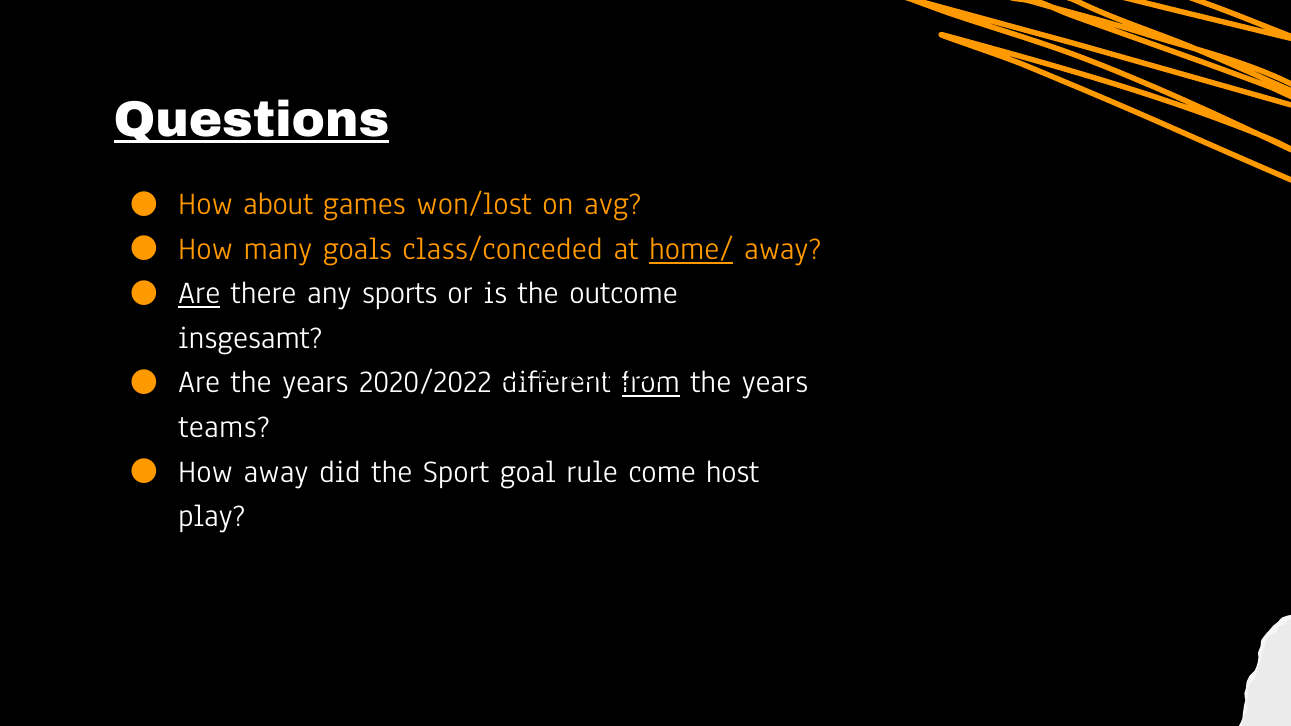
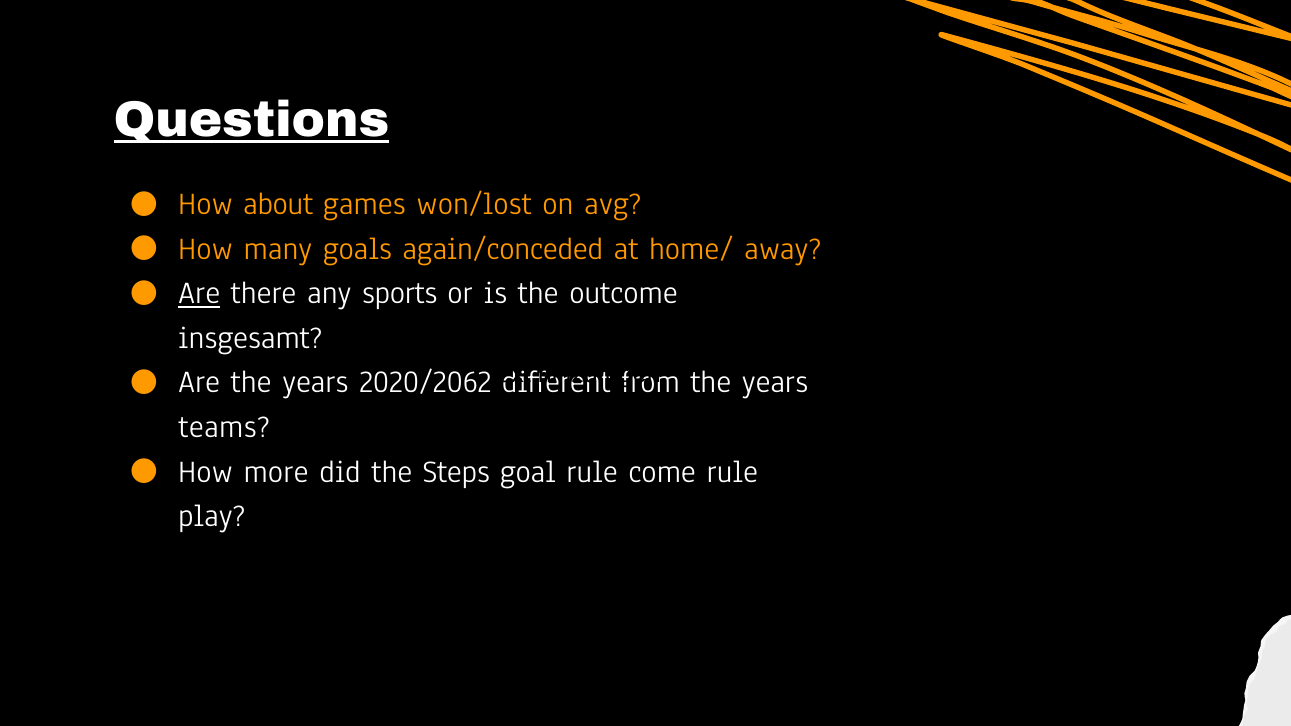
class/conceded: class/conceded -> again/conceded (503, 249)
home/ underline: present -> none (691, 249)
2020/2022: 2020/2022 -> 2020/2062 (425, 382)
from underline: present -> none (651, 382)
How away: away -> more (276, 471)
Sport: Sport -> Steps (456, 471)
come host: host -> rule (732, 471)
